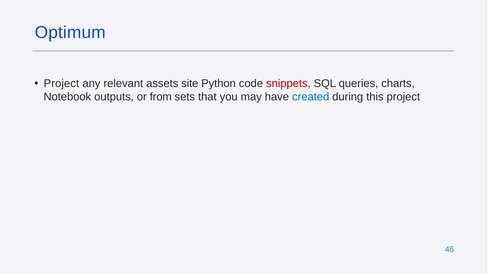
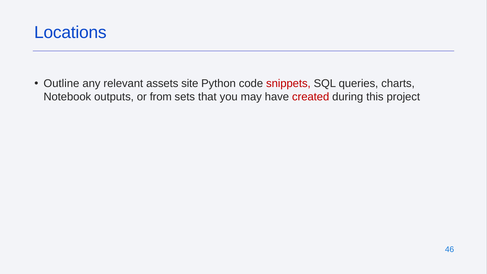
Optimum: Optimum -> Locations (70, 33)
Project: Project -> Outline (61, 84)
created colour: blue -> red (311, 97)
